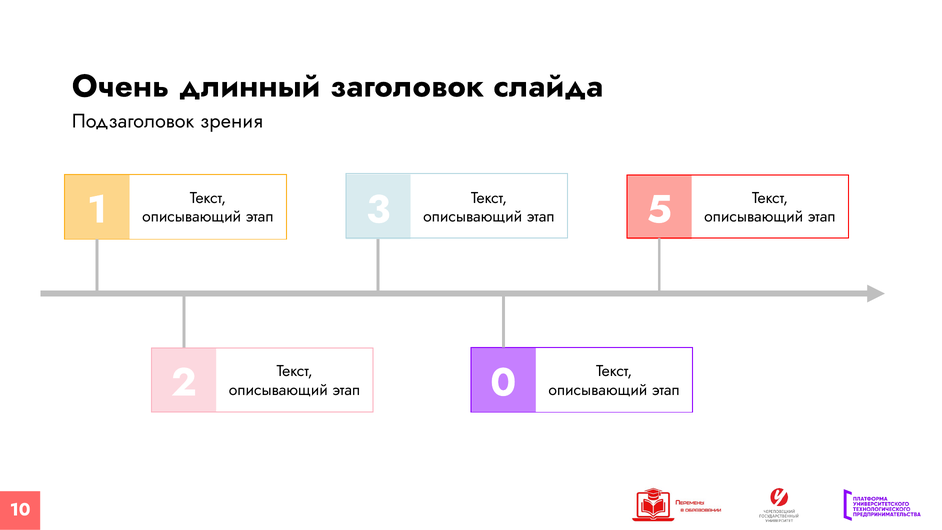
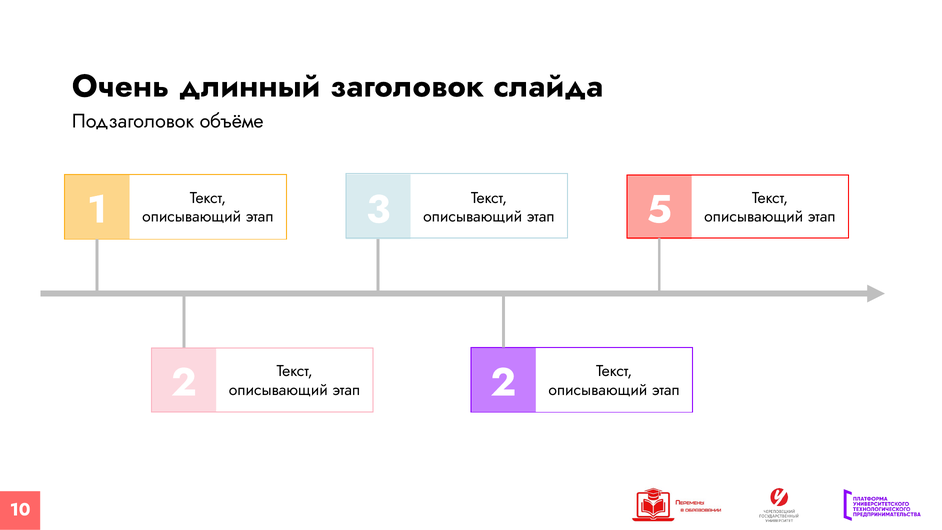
зрения: зрения -> объёме (232, 121)
2 0: 0 -> 2 (503, 383)
